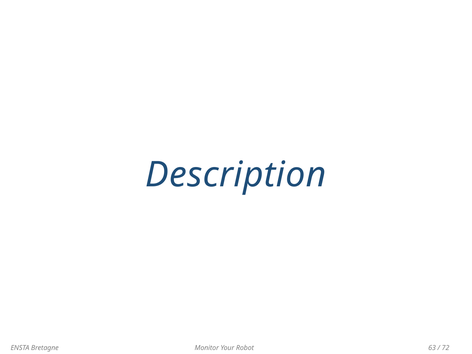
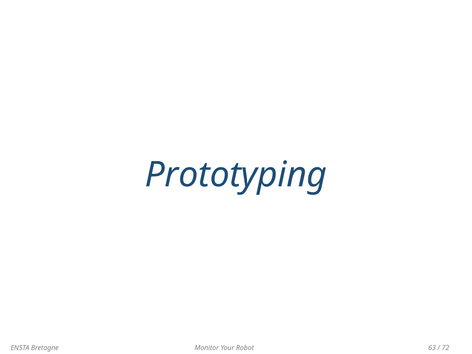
Description: Description -> Prototyping (236, 175)
